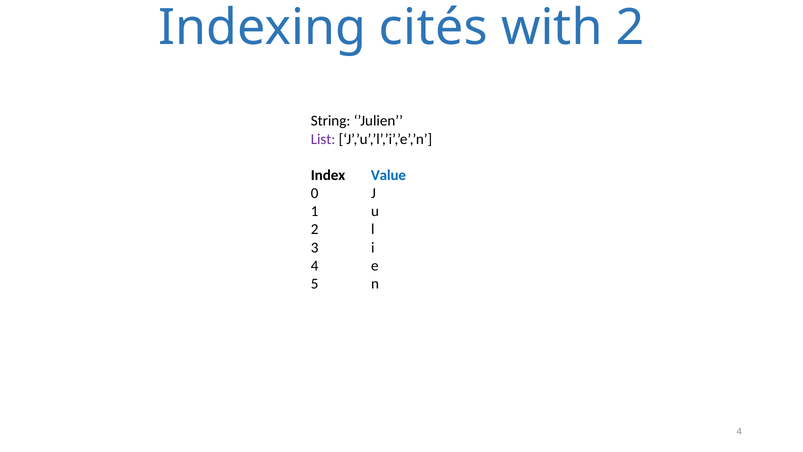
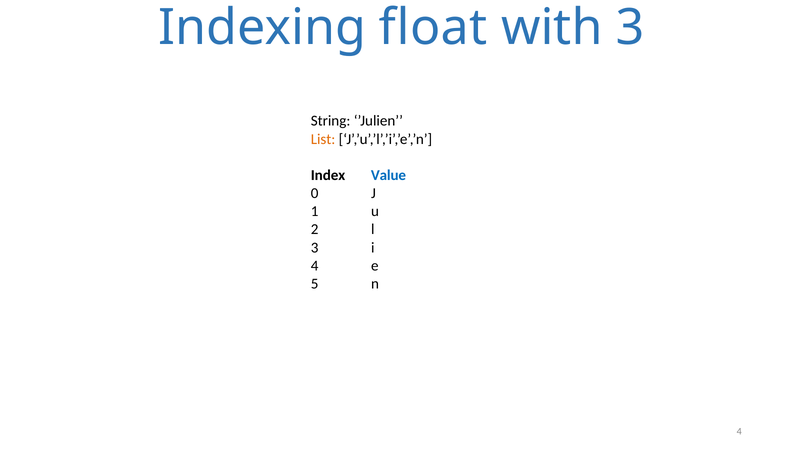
cités: cités -> float (433, 28)
with 2: 2 -> 3 (630, 28)
List colour: purple -> orange (323, 139)
